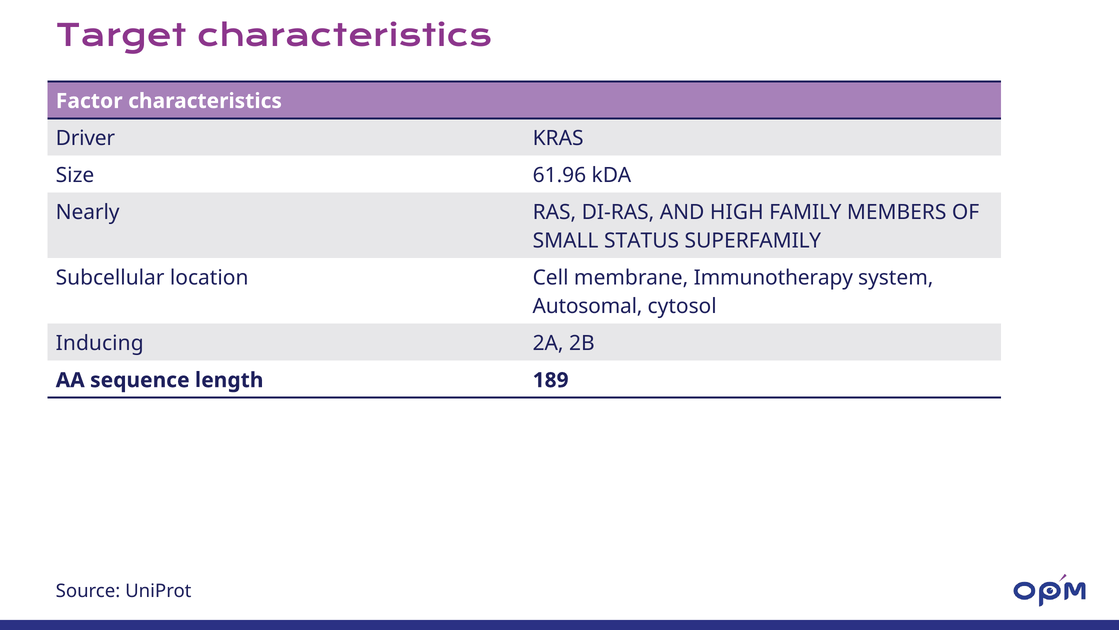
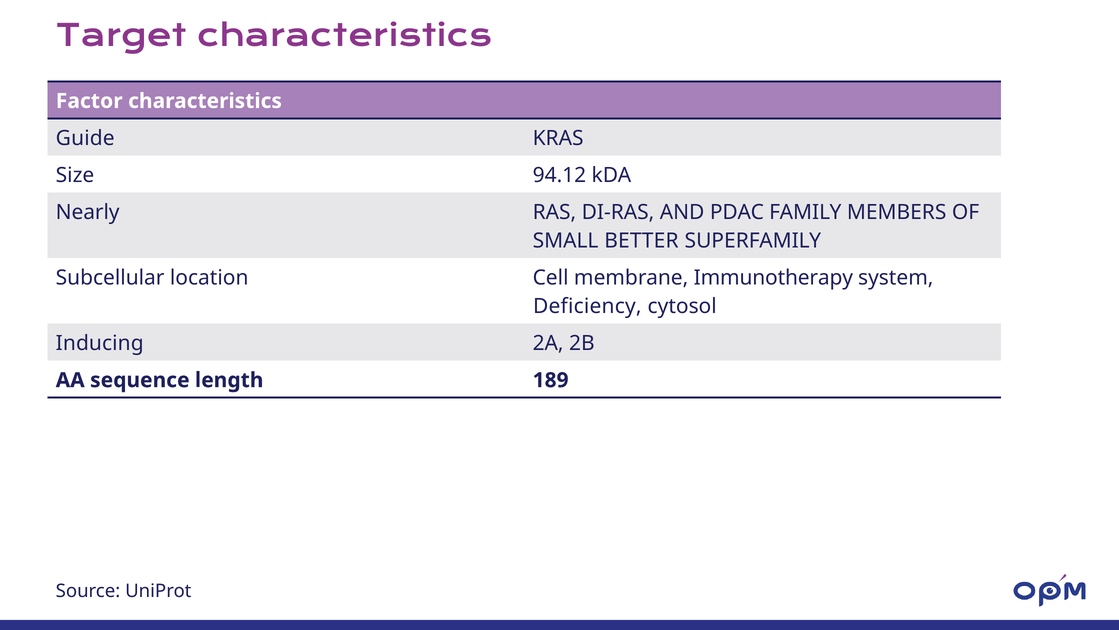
Driver: Driver -> Guide (85, 138)
61.96: 61.96 -> 94.12 (559, 175)
HIGH: HIGH -> PDAC (737, 212)
STATUS: STATUS -> BETTER (641, 240)
Autosomal: Autosomal -> Deficiency (587, 306)
